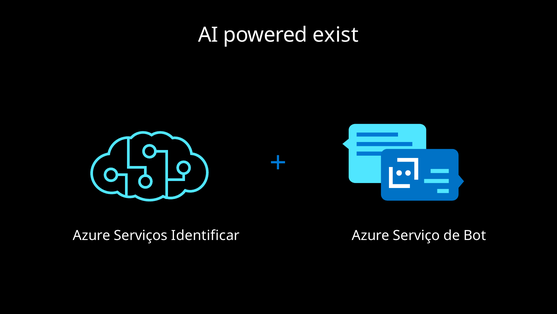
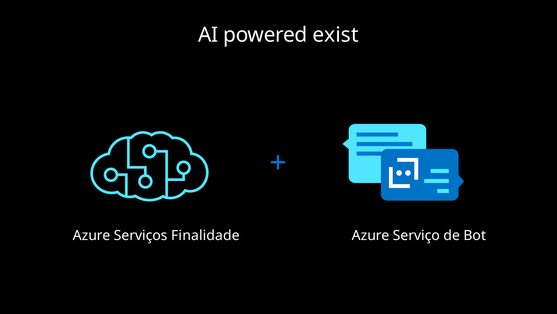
Identificar: Identificar -> Finalidade (206, 235)
